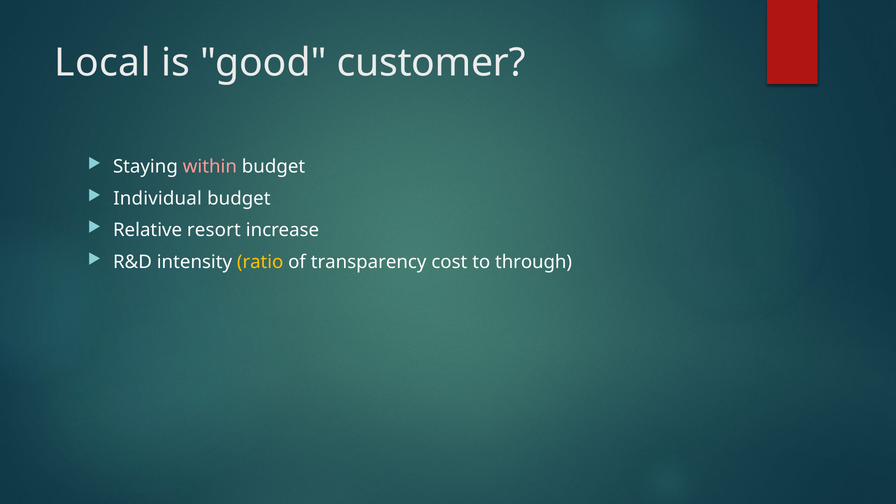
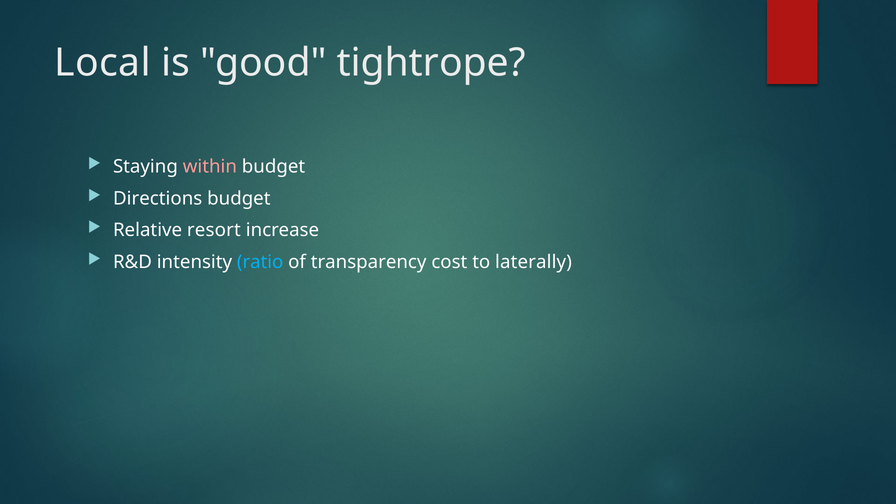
customer: customer -> tightrope (431, 63)
Individual: Individual -> Directions (158, 199)
ratio colour: yellow -> light blue (260, 262)
through: through -> laterally (533, 262)
